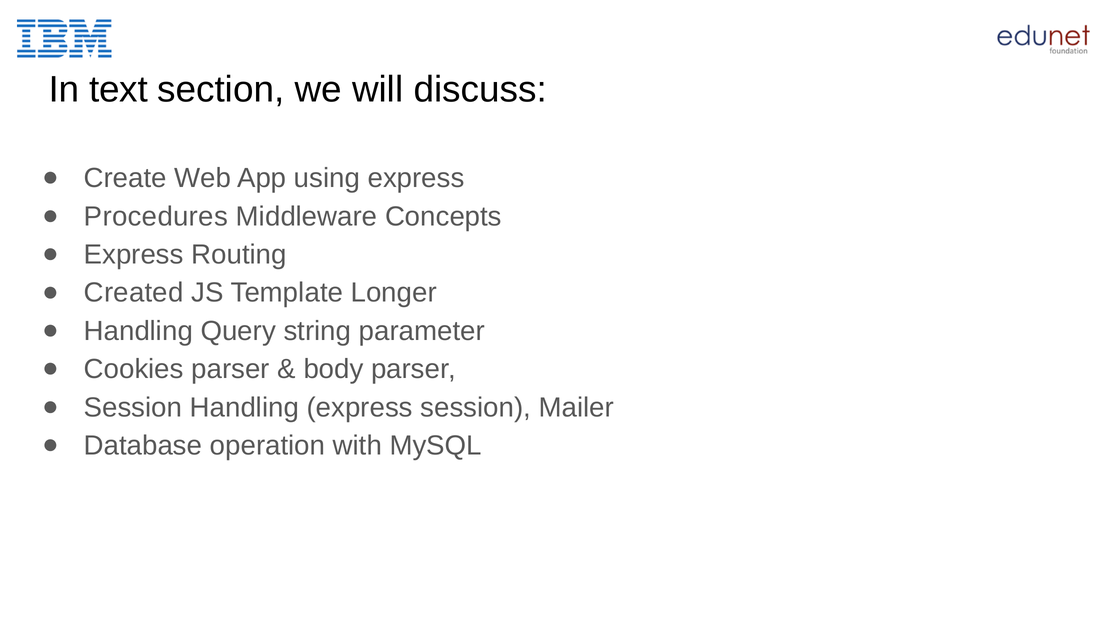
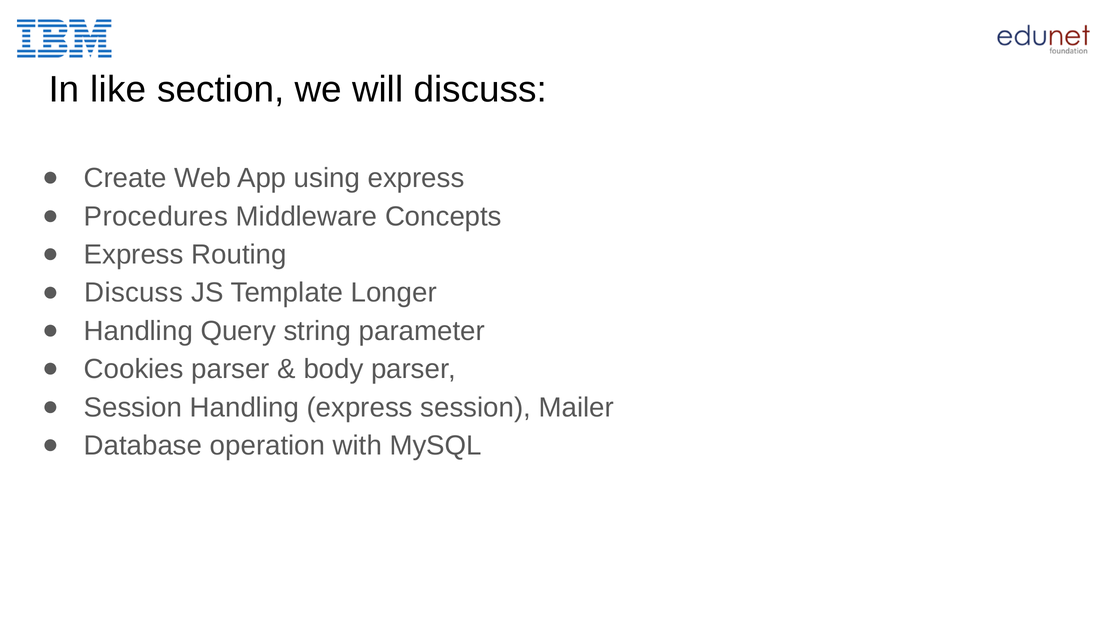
text: text -> like (118, 90)
Created: Created -> Discuss (134, 293)
